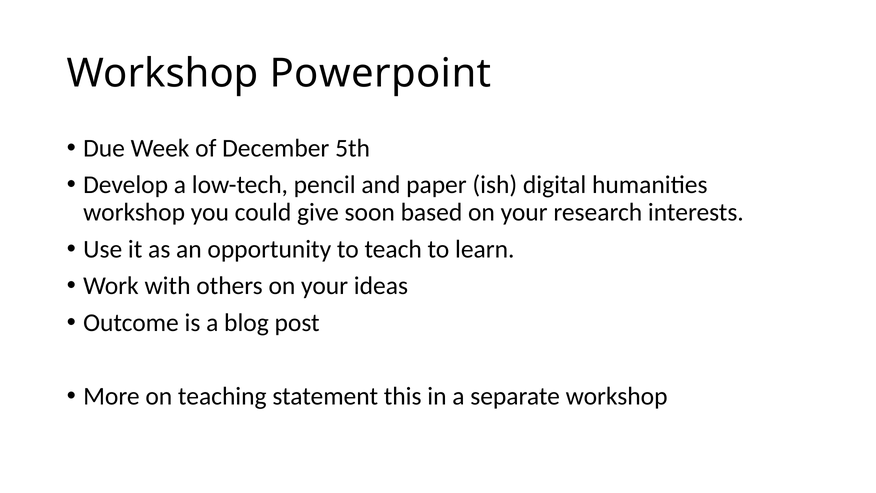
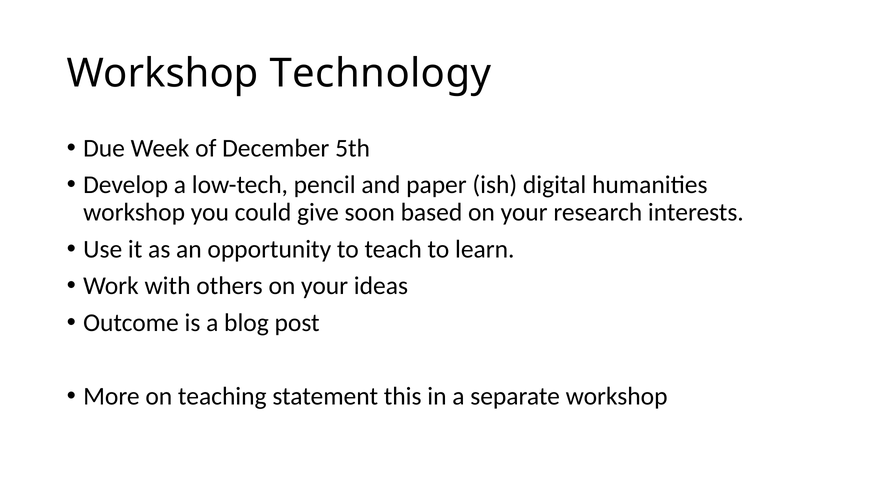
Powerpoint: Powerpoint -> Technology (380, 74)
